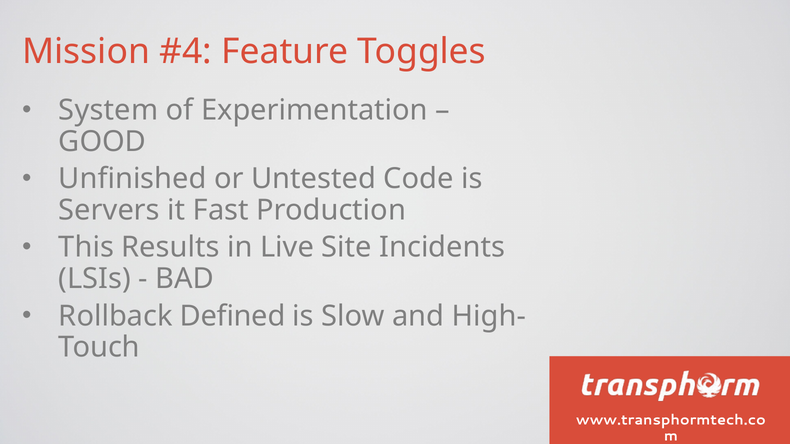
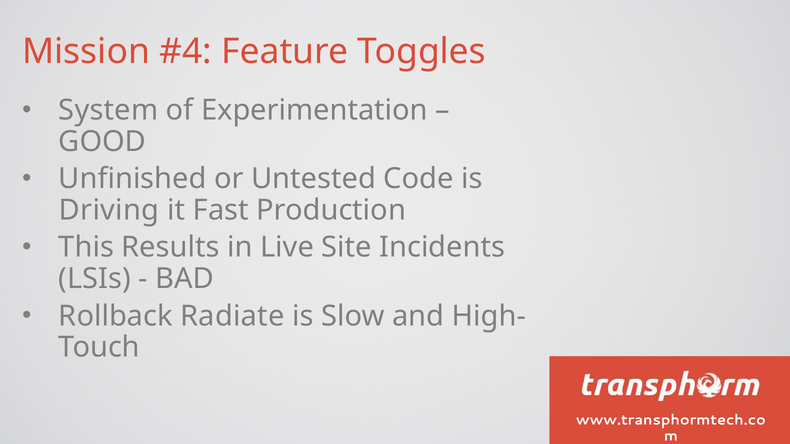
Servers: Servers -> Driving (109, 210)
Defined: Defined -> Radiate (232, 316)
